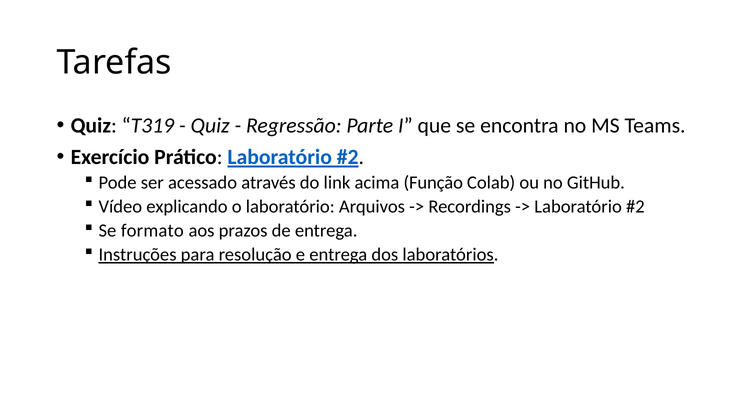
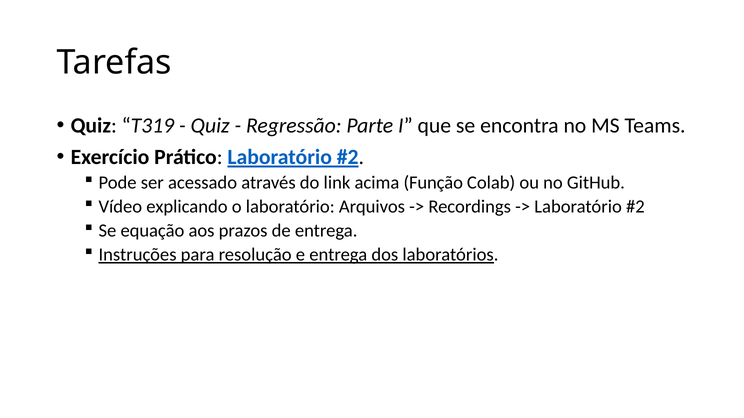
formato: formato -> equação (152, 231)
